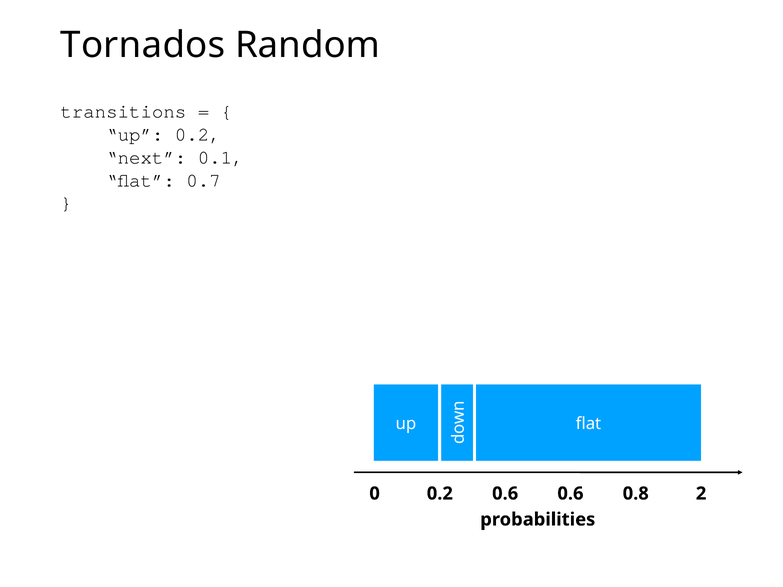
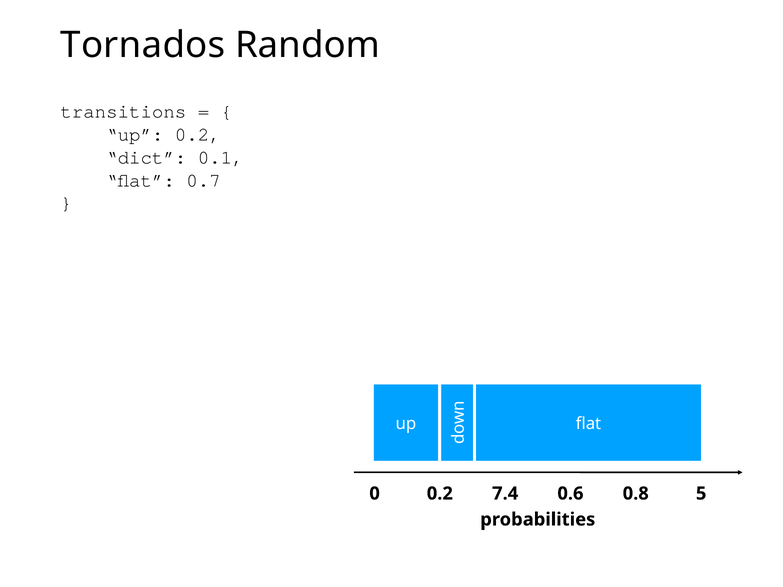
next: next -> dict (146, 157)
0.2 0.6: 0.6 -> 7.4 (505, 494)
2: 2 -> 5 (701, 494)
